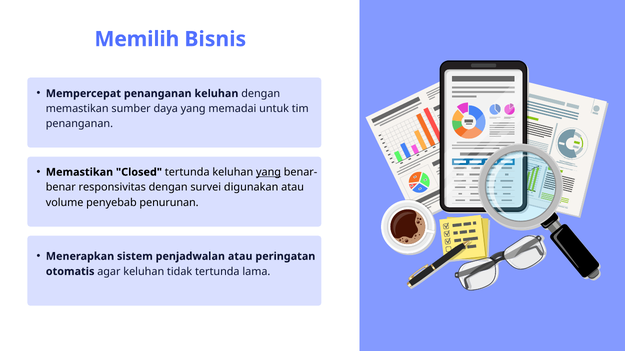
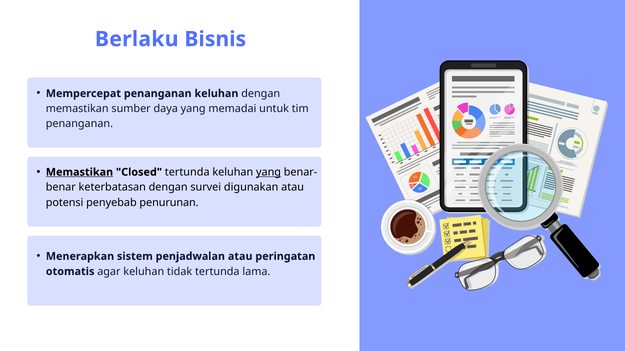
Memilih: Memilih -> Berlaku (137, 39)
Memastikan underline: none -> present (79, 172)
responsivitas: responsivitas -> keterbatasan (112, 188)
volume: volume -> potensi (65, 203)
